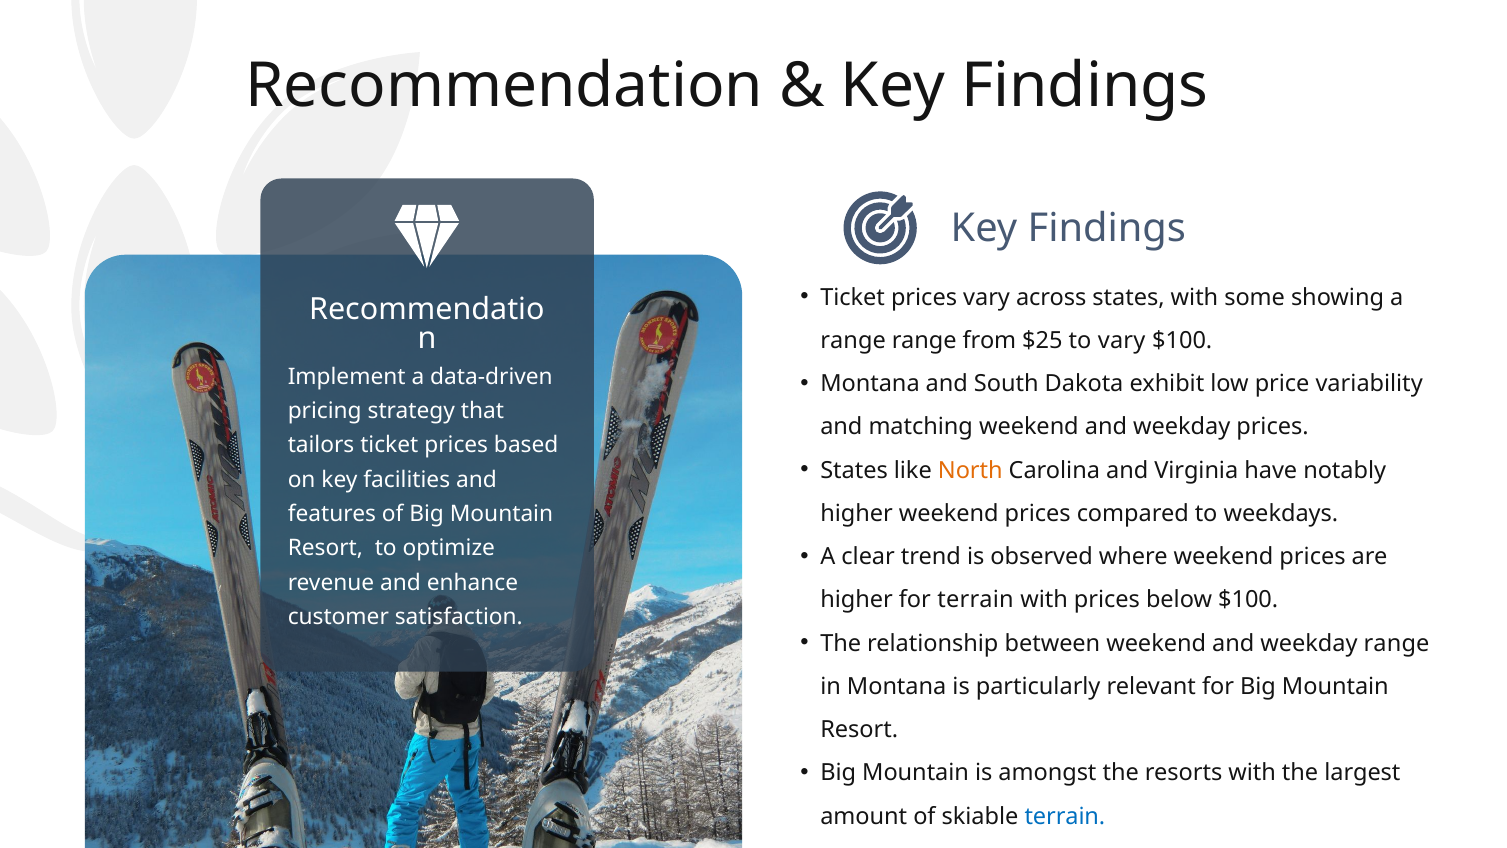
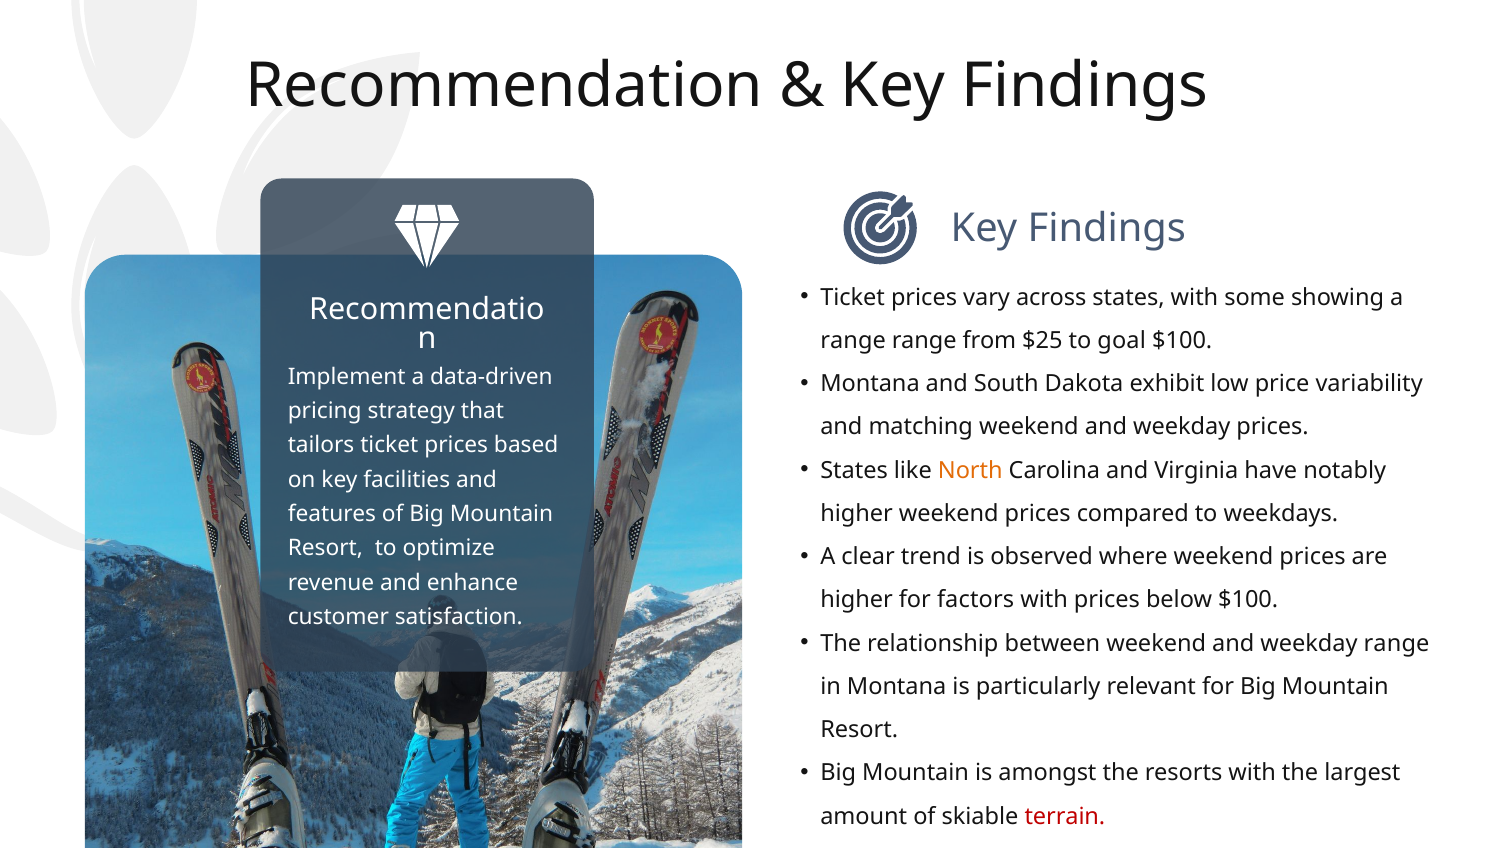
to vary: vary -> goal (1122, 341)
for terrain: terrain -> factors (976, 600)
terrain colour: blue -> red (1065, 816)
